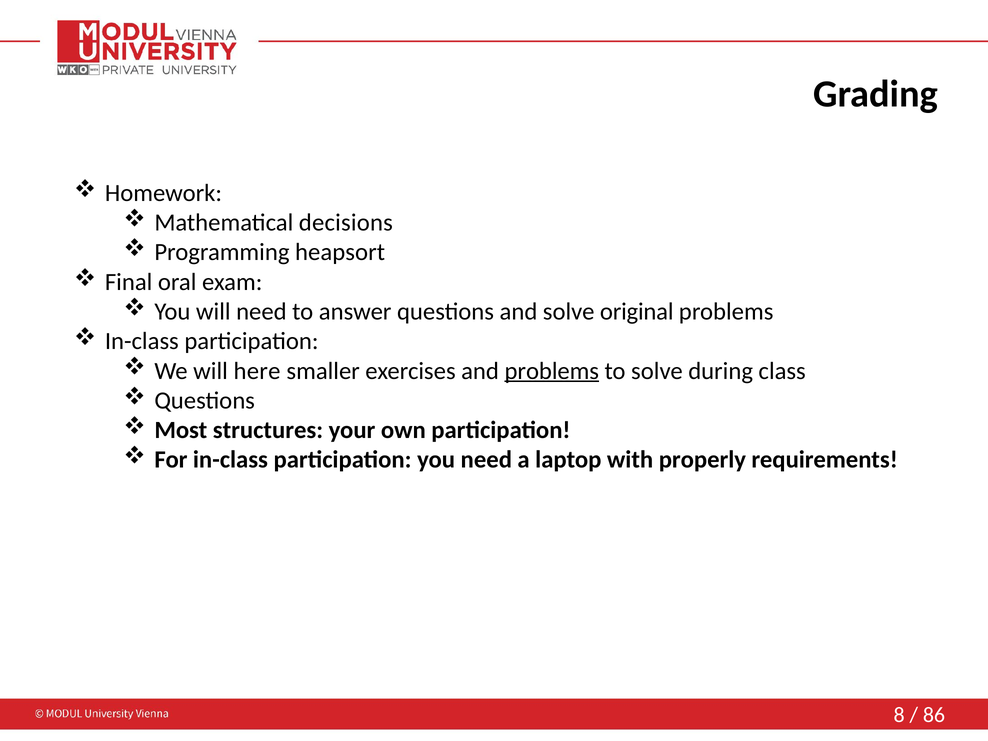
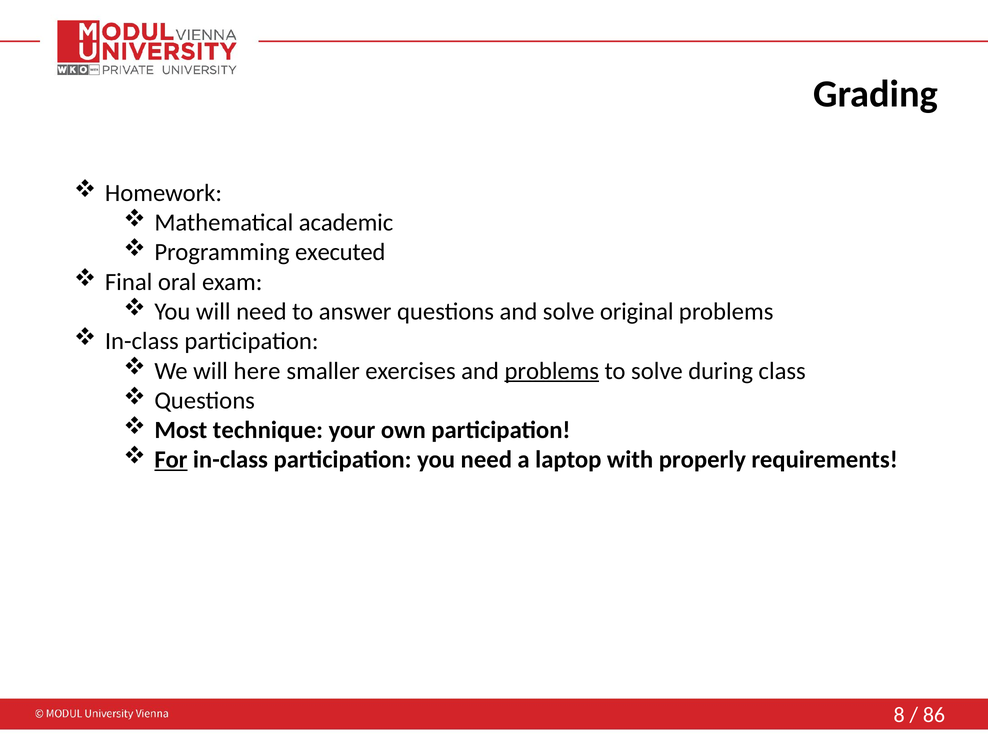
decisions: decisions -> academic (346, 223)
heapsort: heapsort -> executed (340, 252)
structures: structures -> technique (268, 430)
For underline: none -> present (171, 460)
